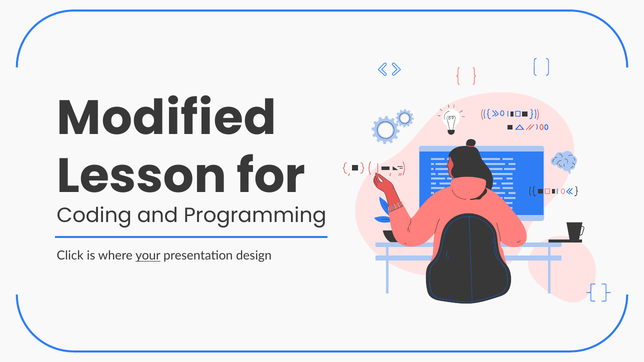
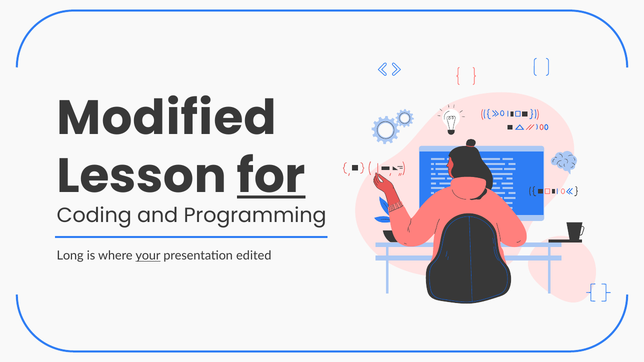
for underline: none -> present (271, 176)
Click: Click -> Long (70, 256)
design: design -> edited (254, 256)
